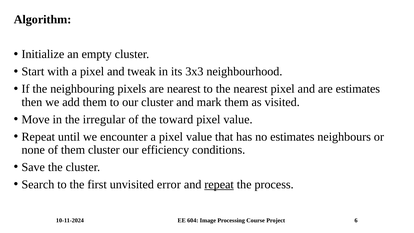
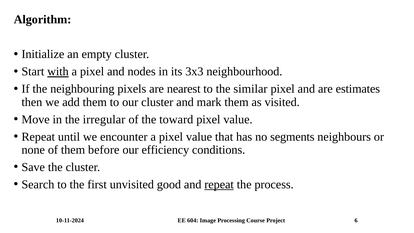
with underline: none -> present (58, 72)
tweak: tweak -> nodes (142, 72)
the nearest: nearest -> similar (250, 89)
no estimates: estimates -> segments (292, 137)
them cluster: cluster -> before (104, 150)
error: error -> good (169, 184)
